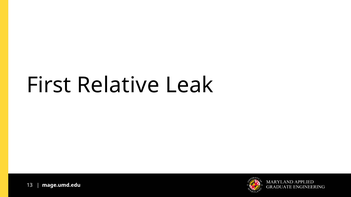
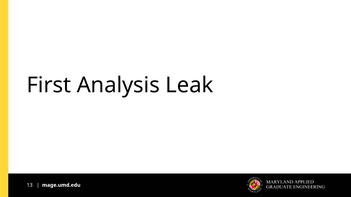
Relative: Relative -> Analysis (118, 85)
